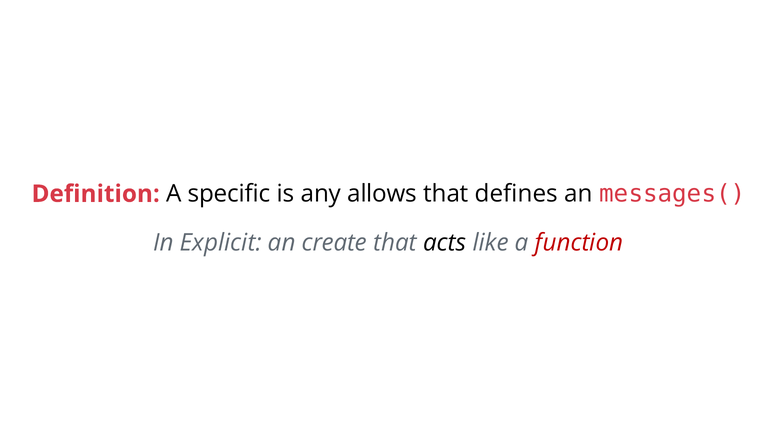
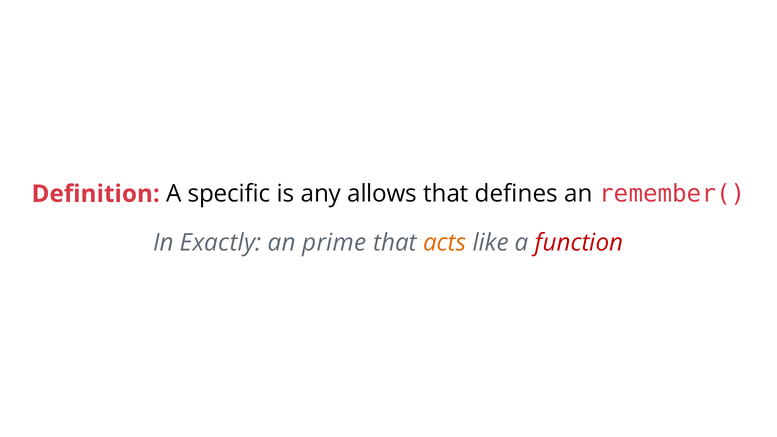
messages(: messages( -> remember( (672, 194)
Explicit: Explicit -> Exactly (221, 243)
create: create -> prime (334, 243)
acts colour: black -> orange (445, 243)
